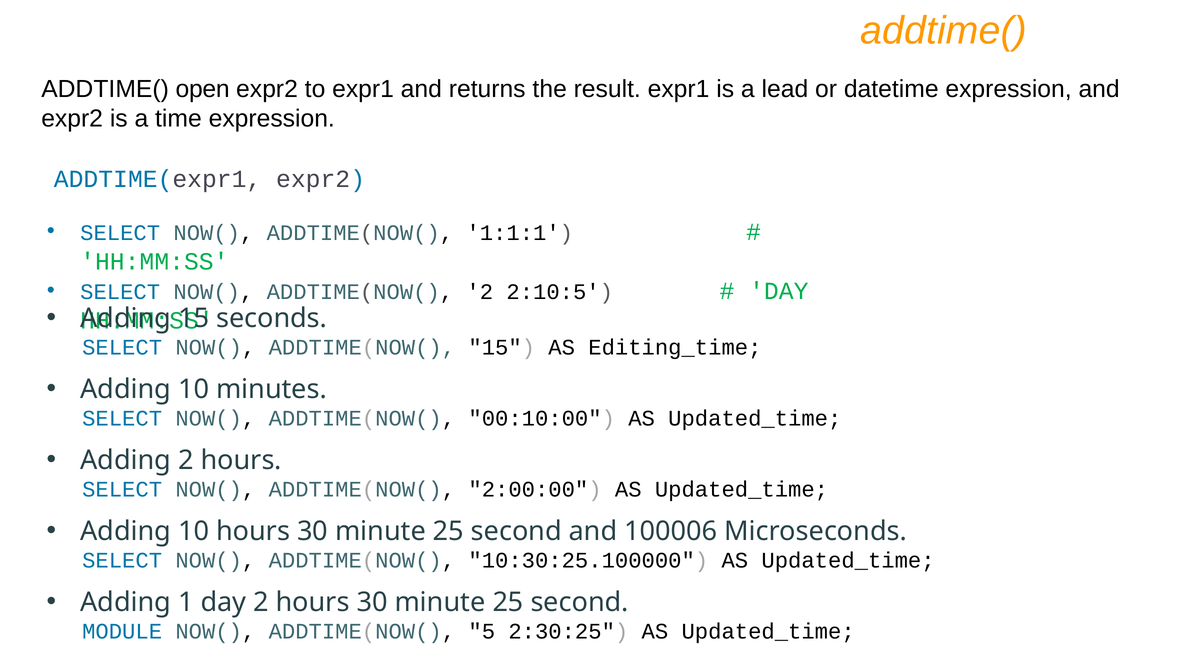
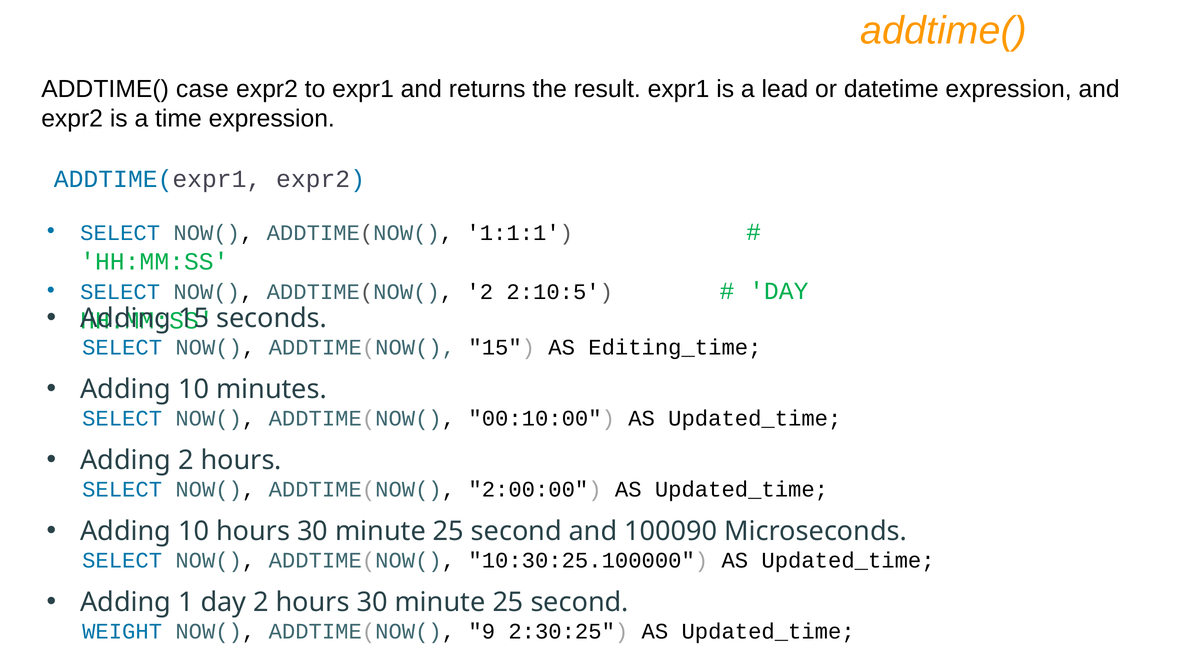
open: open -> case (202, 89)
100006: 100006 -> 100090 (671, 531)
MODULE: MODULE -> WEIGHT (122, 632)
5: 5 -> 9 (482, 632)
